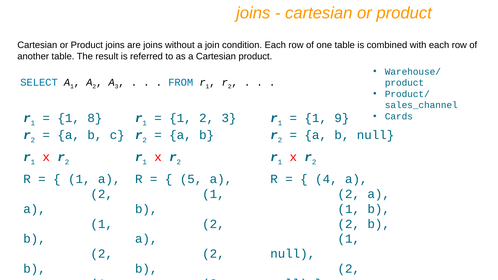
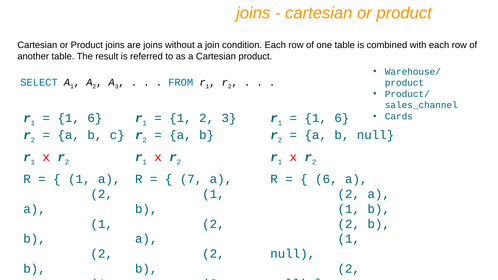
8: 8 -> 6 (95, 118)
9: 9 -> 6 (342, 118)
5: 5 -> 7 (191, 179)
4: 4 -> 6 (326, 179)
